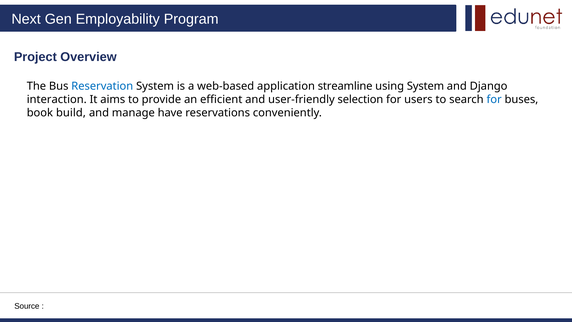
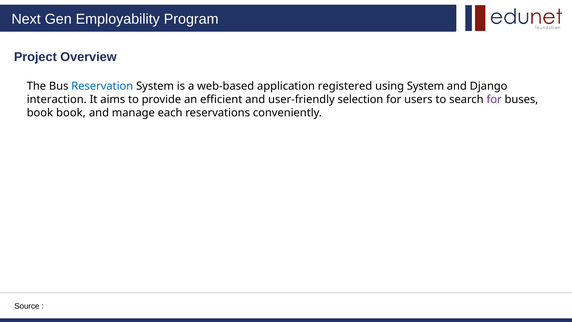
streamline: streamline -> registered (345, 86)
for colour: blue -> purple (494, 99)
book build: build -> book (71, 113)
have: have -> each (170, 113)
